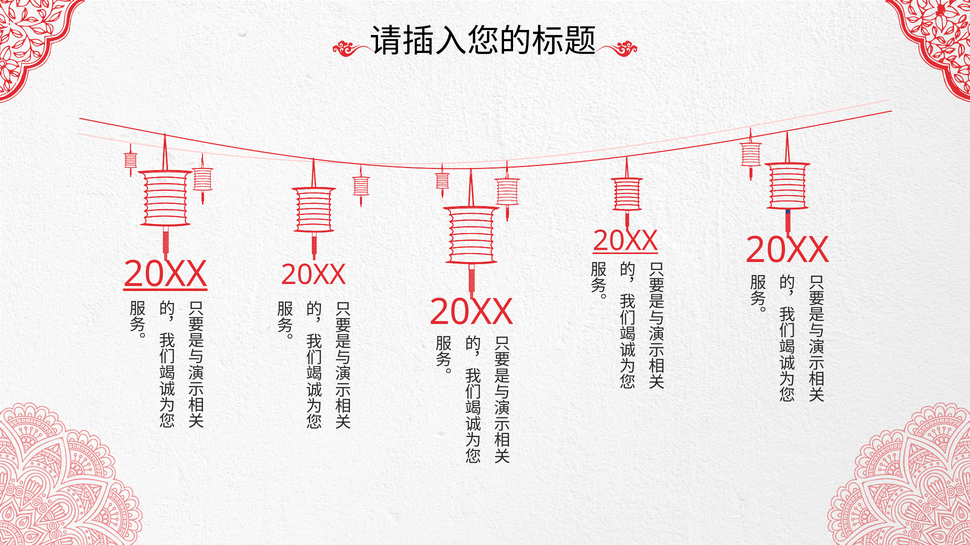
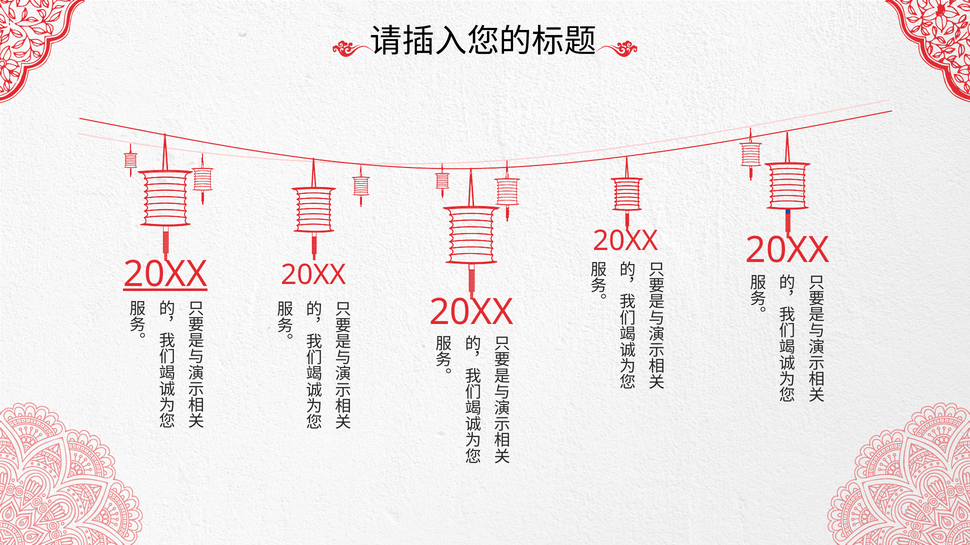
20XX underline: present -> none (625, 241)
